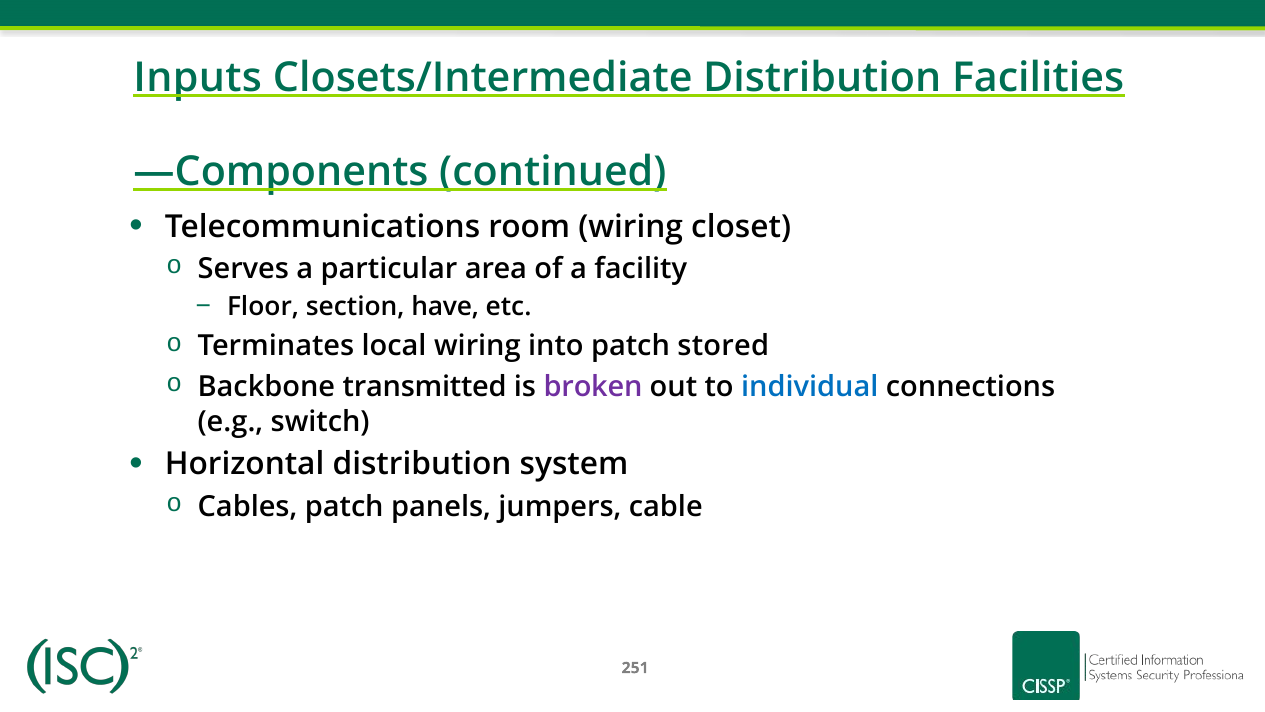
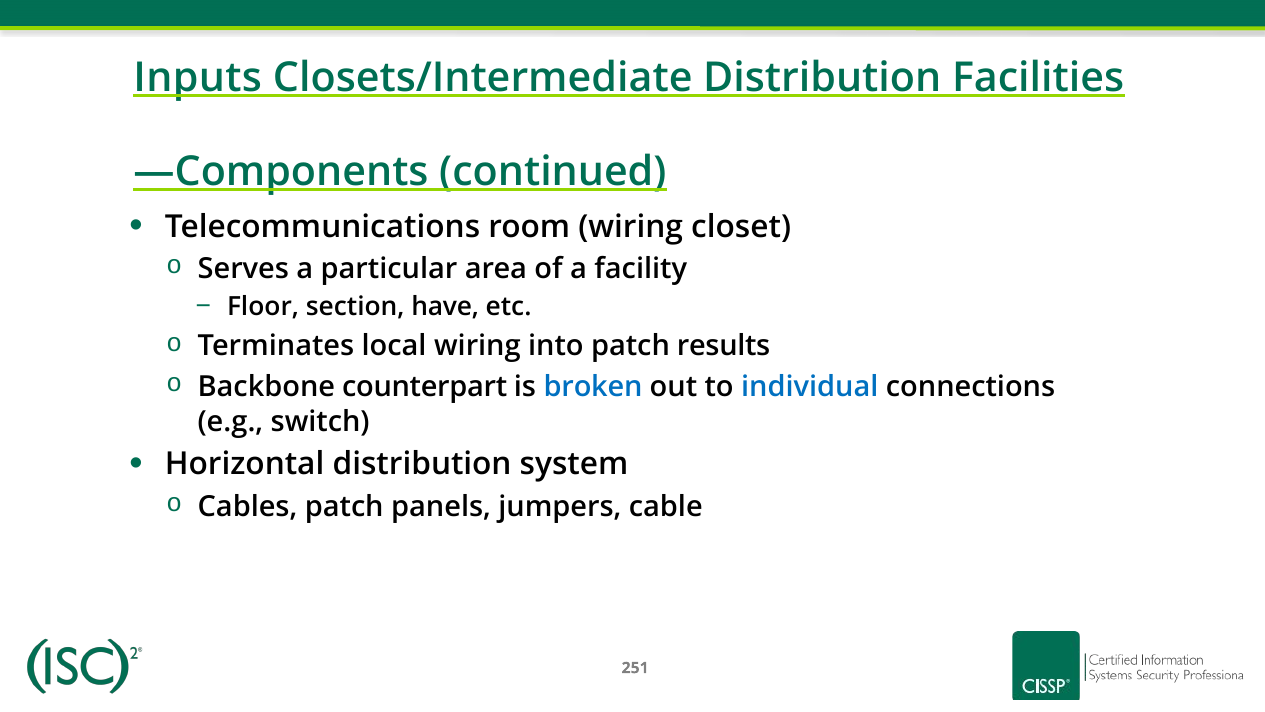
stored: stored -> results (724, 346)
transmitted: transmitted -> counterpart (425, 387)
broken colour: purple -> blue (593, 387)
